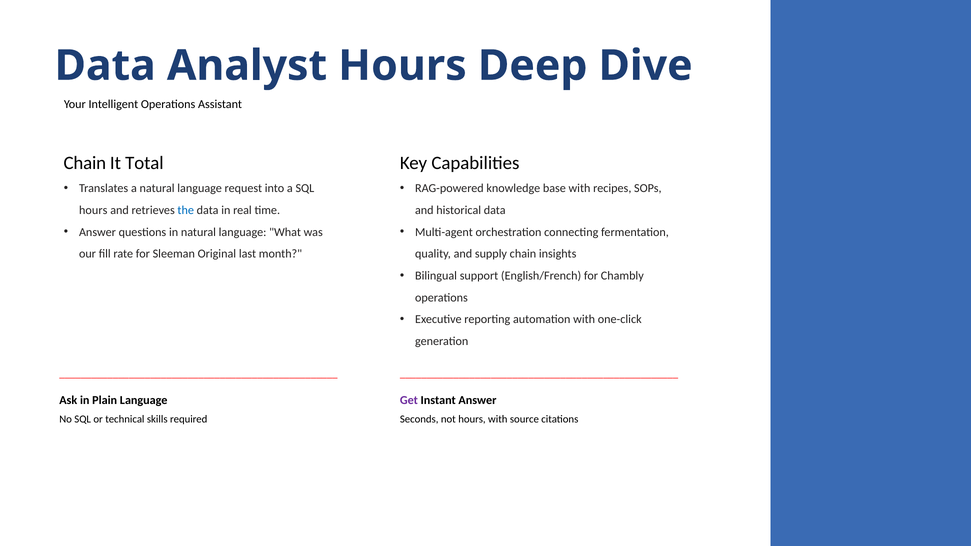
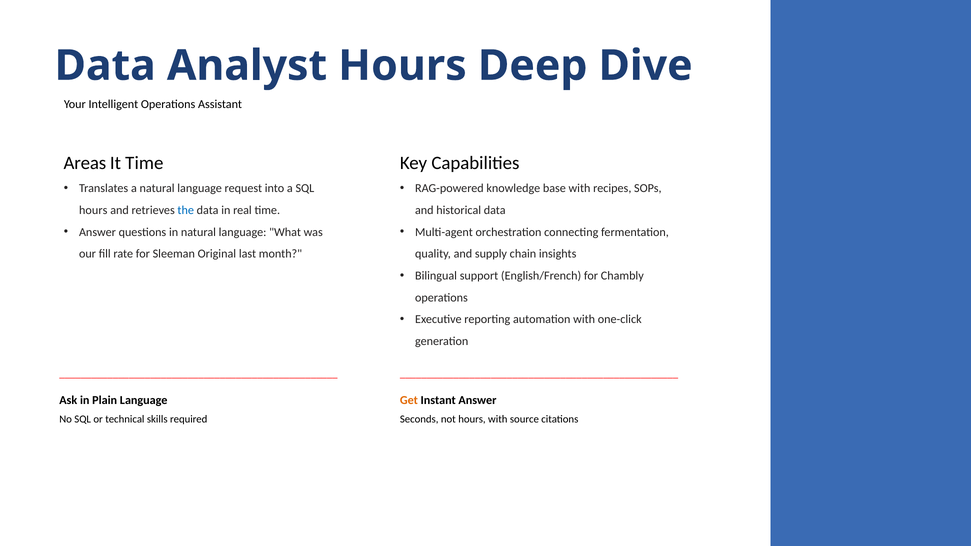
Chain: Chain -> Areas (85, 163)
It Total: Total -> Time (144, 163)
Get colour: purple -> orange (409, 400)
